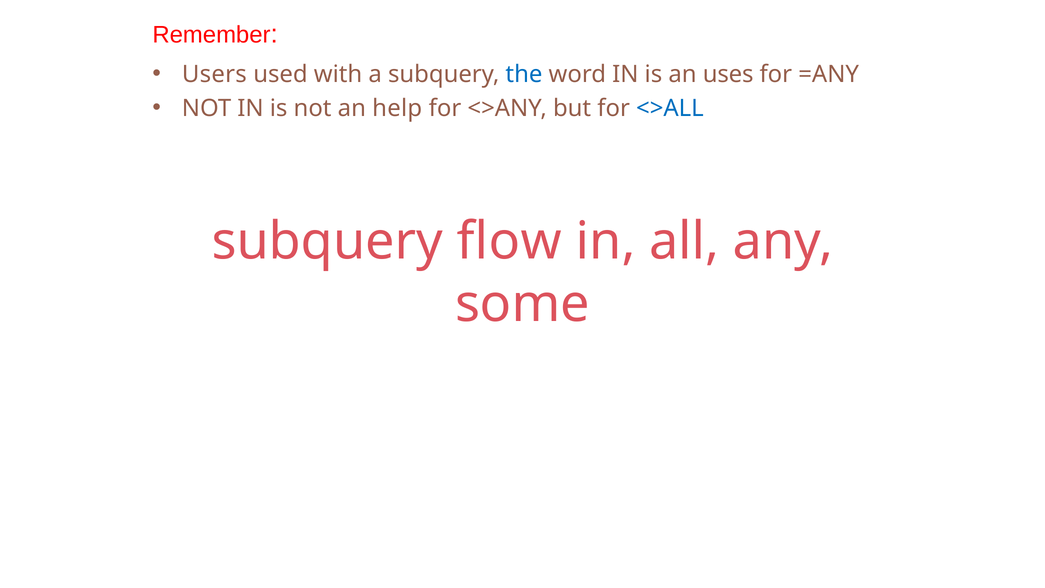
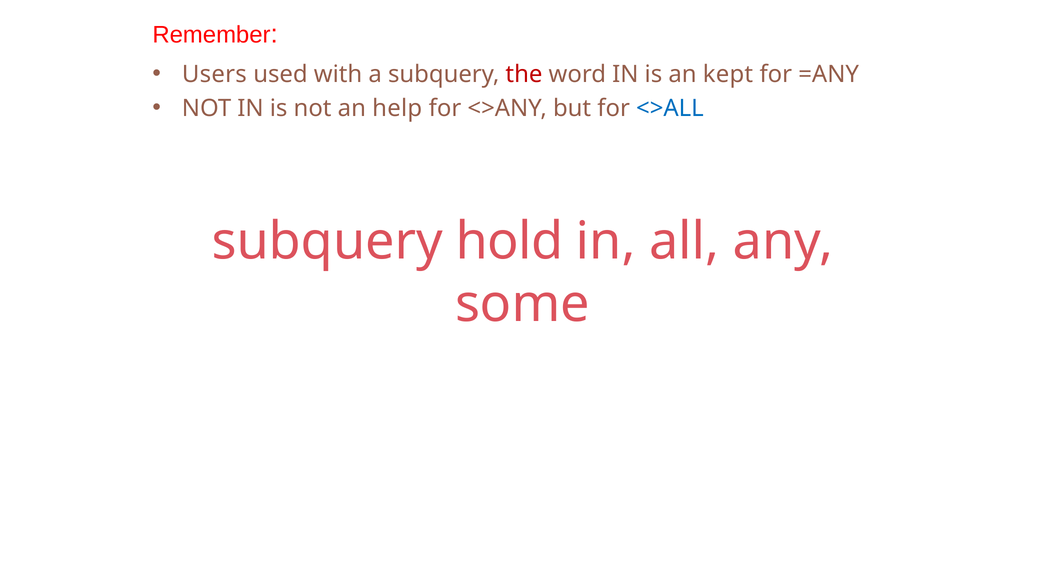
the colour: blue -> red (524, 74)
uses: uses -> kept (728, 74)
flow: flow -> hold (510, 241)
